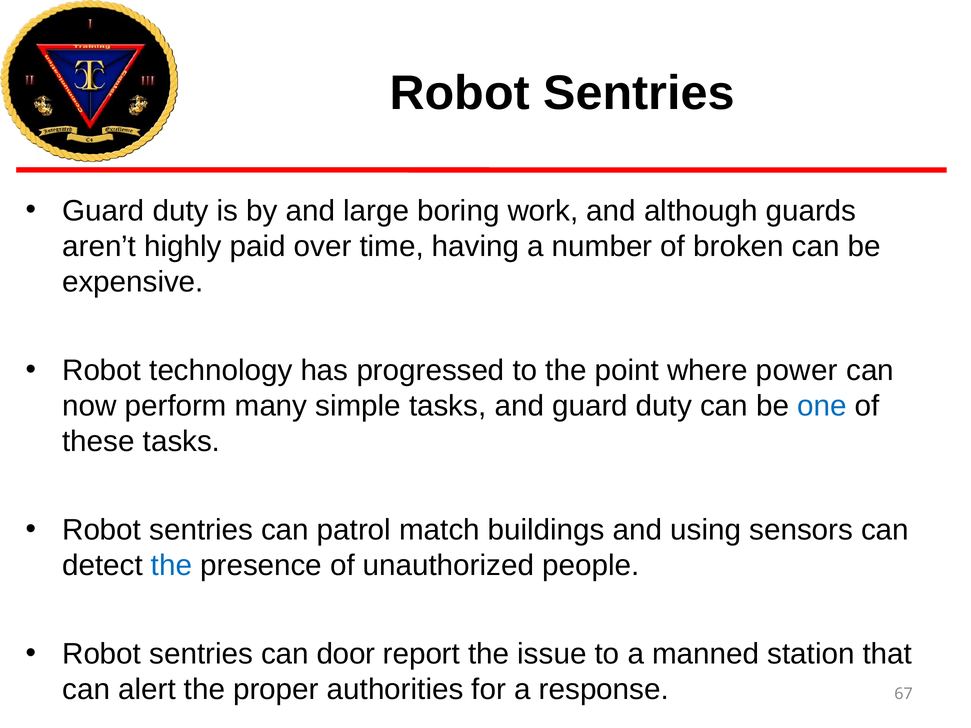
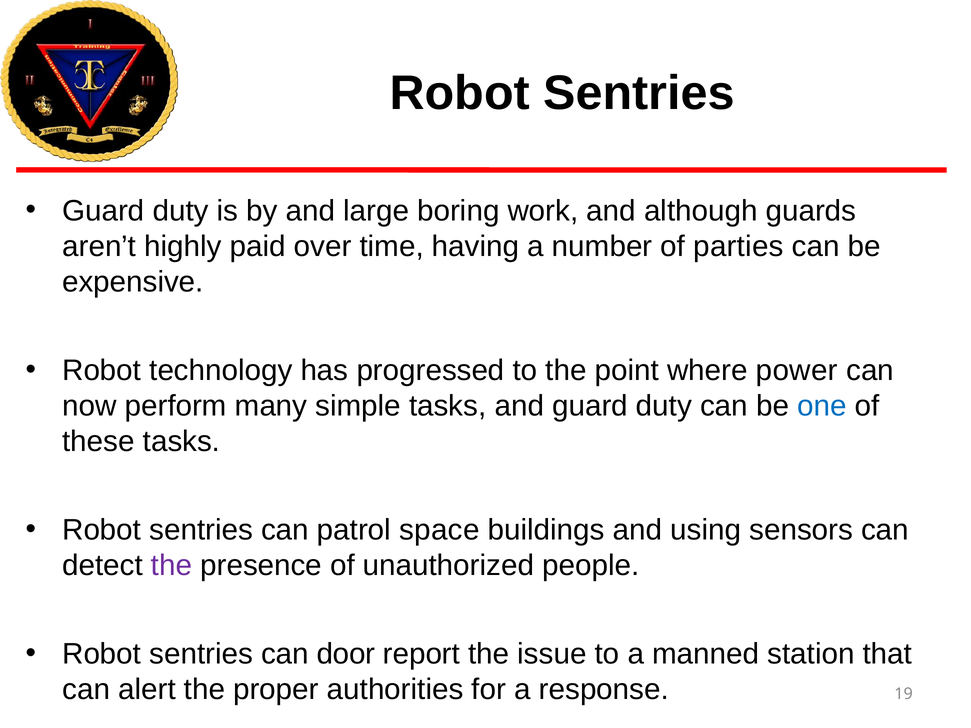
broken: broken -> parties (739, 246)
match: match -> space (439, 530)
the colour: blue -> purple (172, 566)
67: 67 -> 19 (904, 694)
